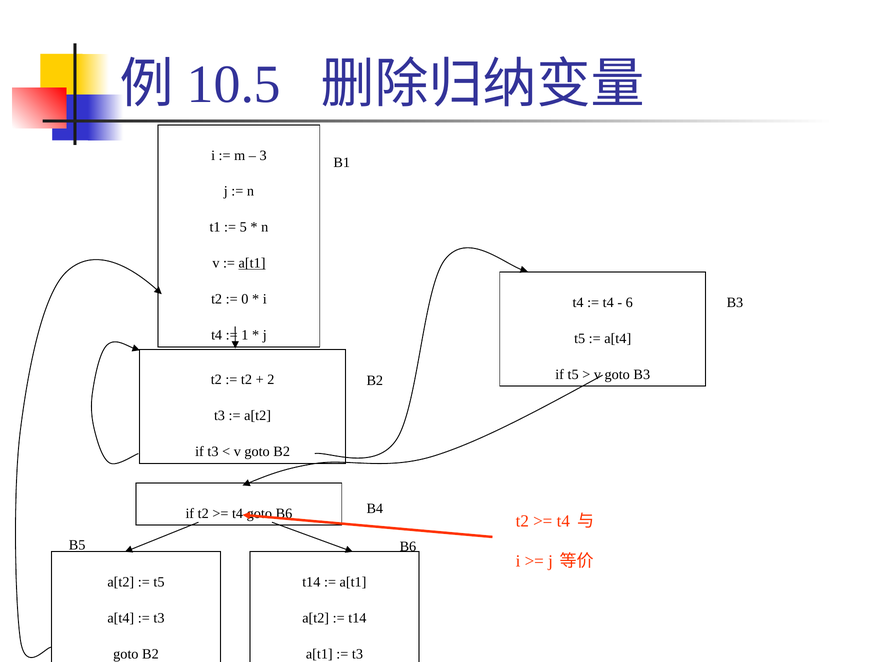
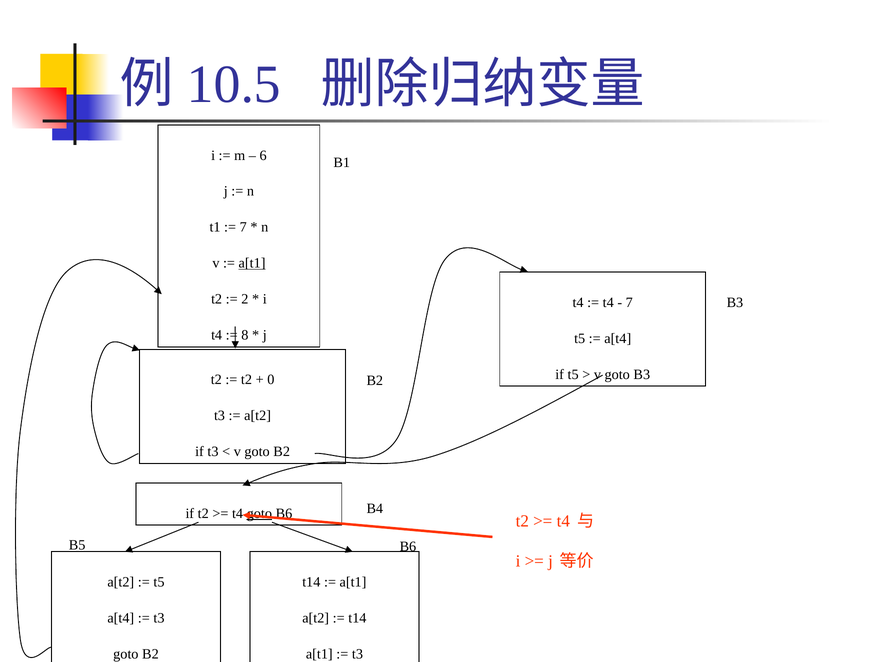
3: 3 -> 6 (263, 155)
5: 5 -> 7 (243, 227)
0: 0 -> 2 (245, 299)
6: 6 -> 7 (629, 302)
1: 1 -> 8 (245, 335)
2: 2 -> 0 (271, 379)
goto underline: none -> present (259, 513)
